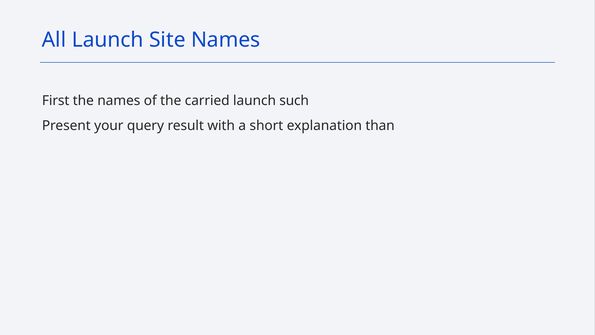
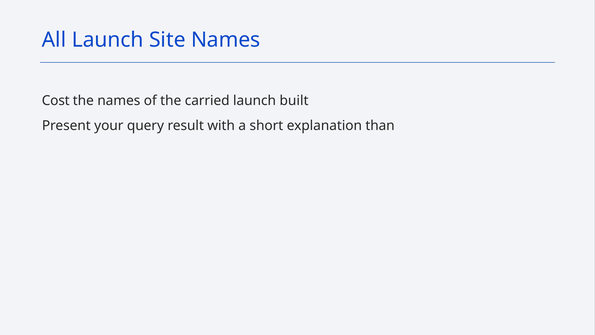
First: First -> Cost (56, 100)
such: such -> built (294, 100)
